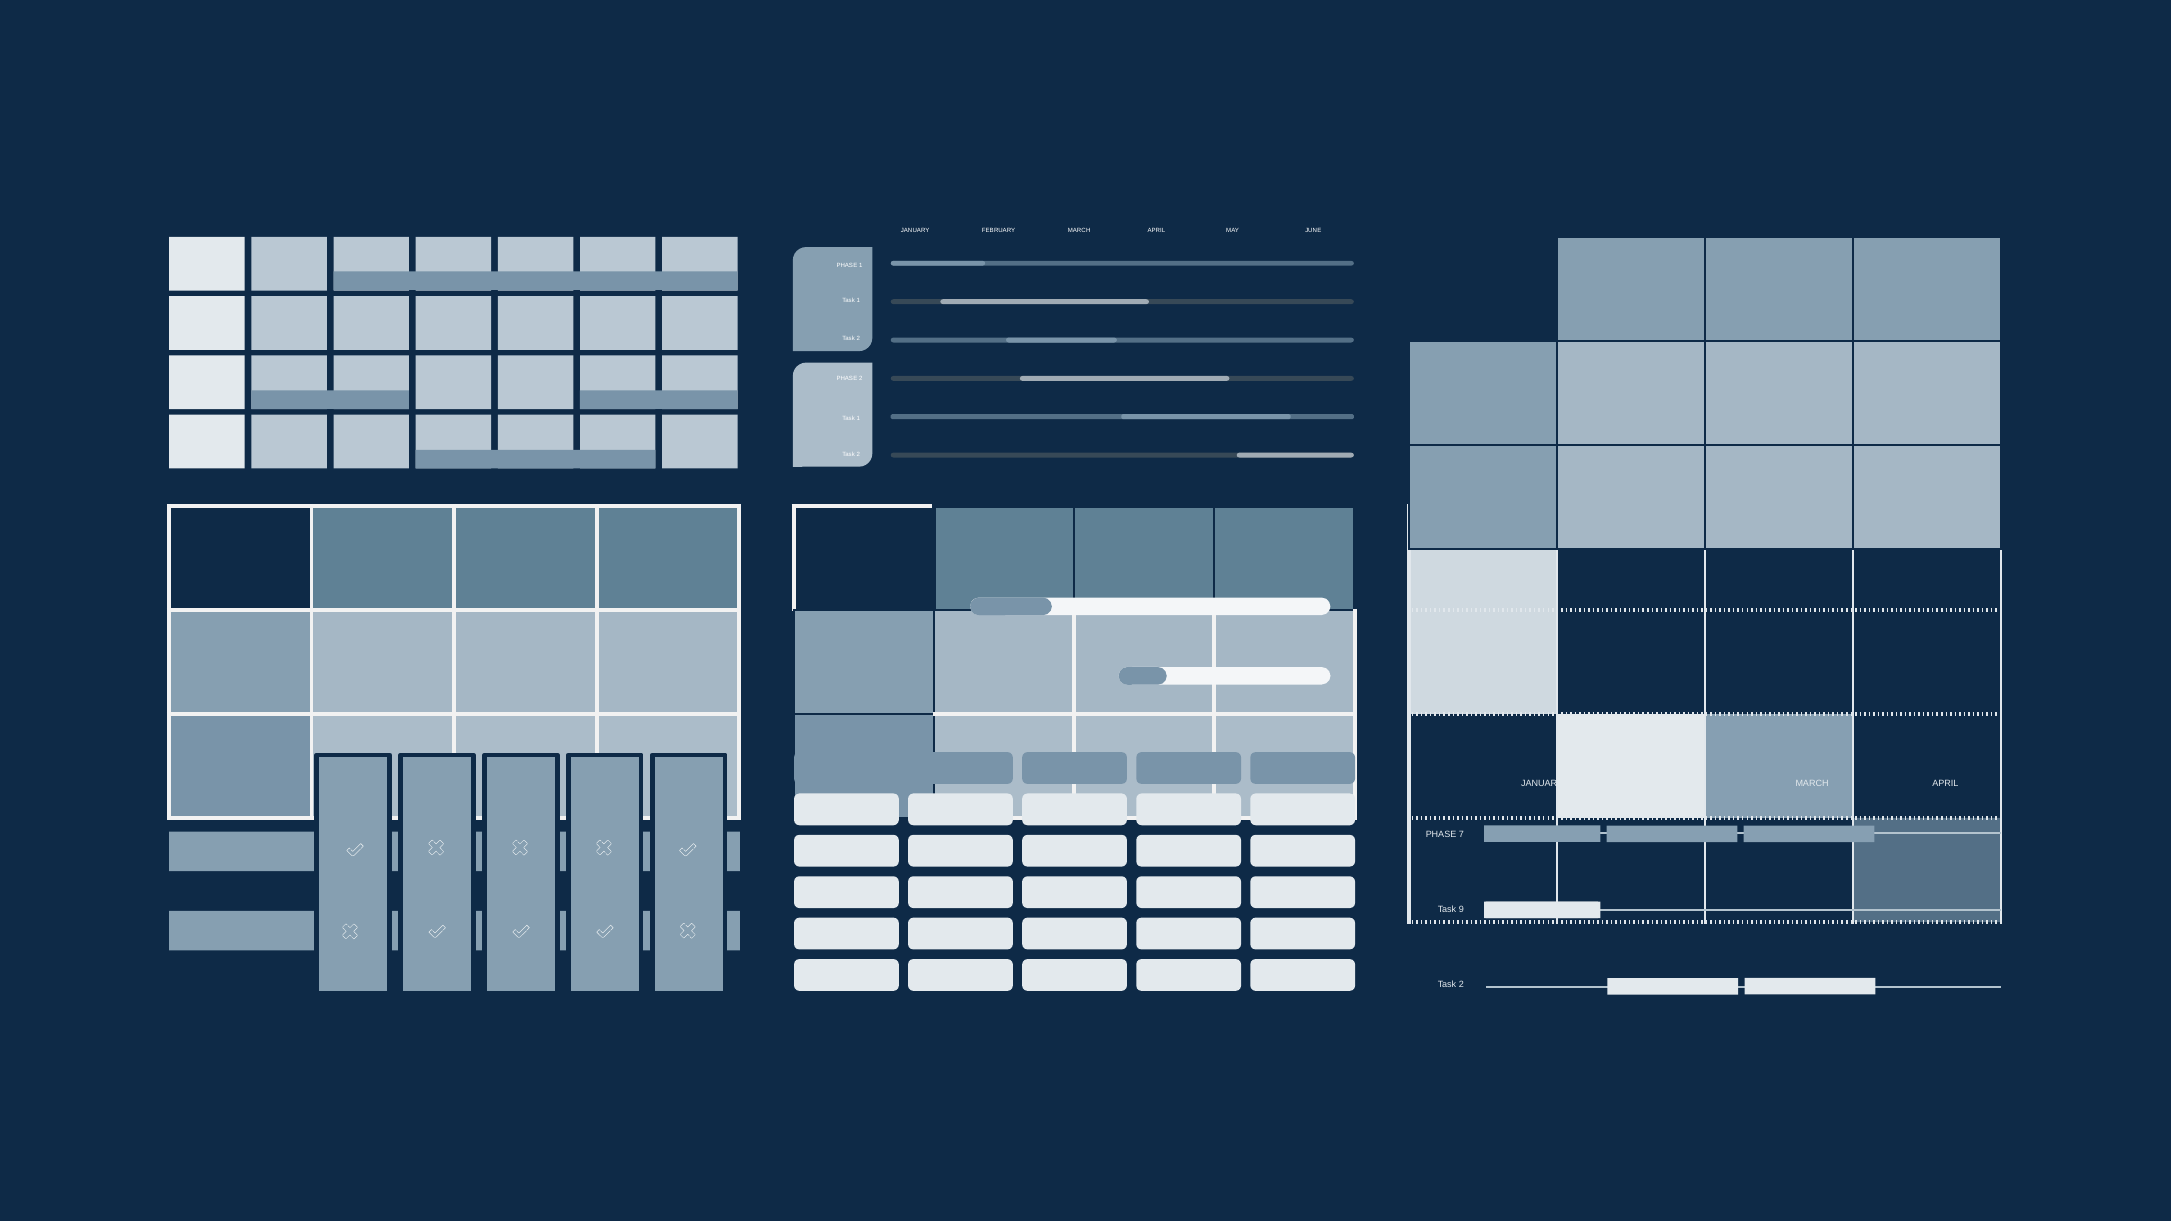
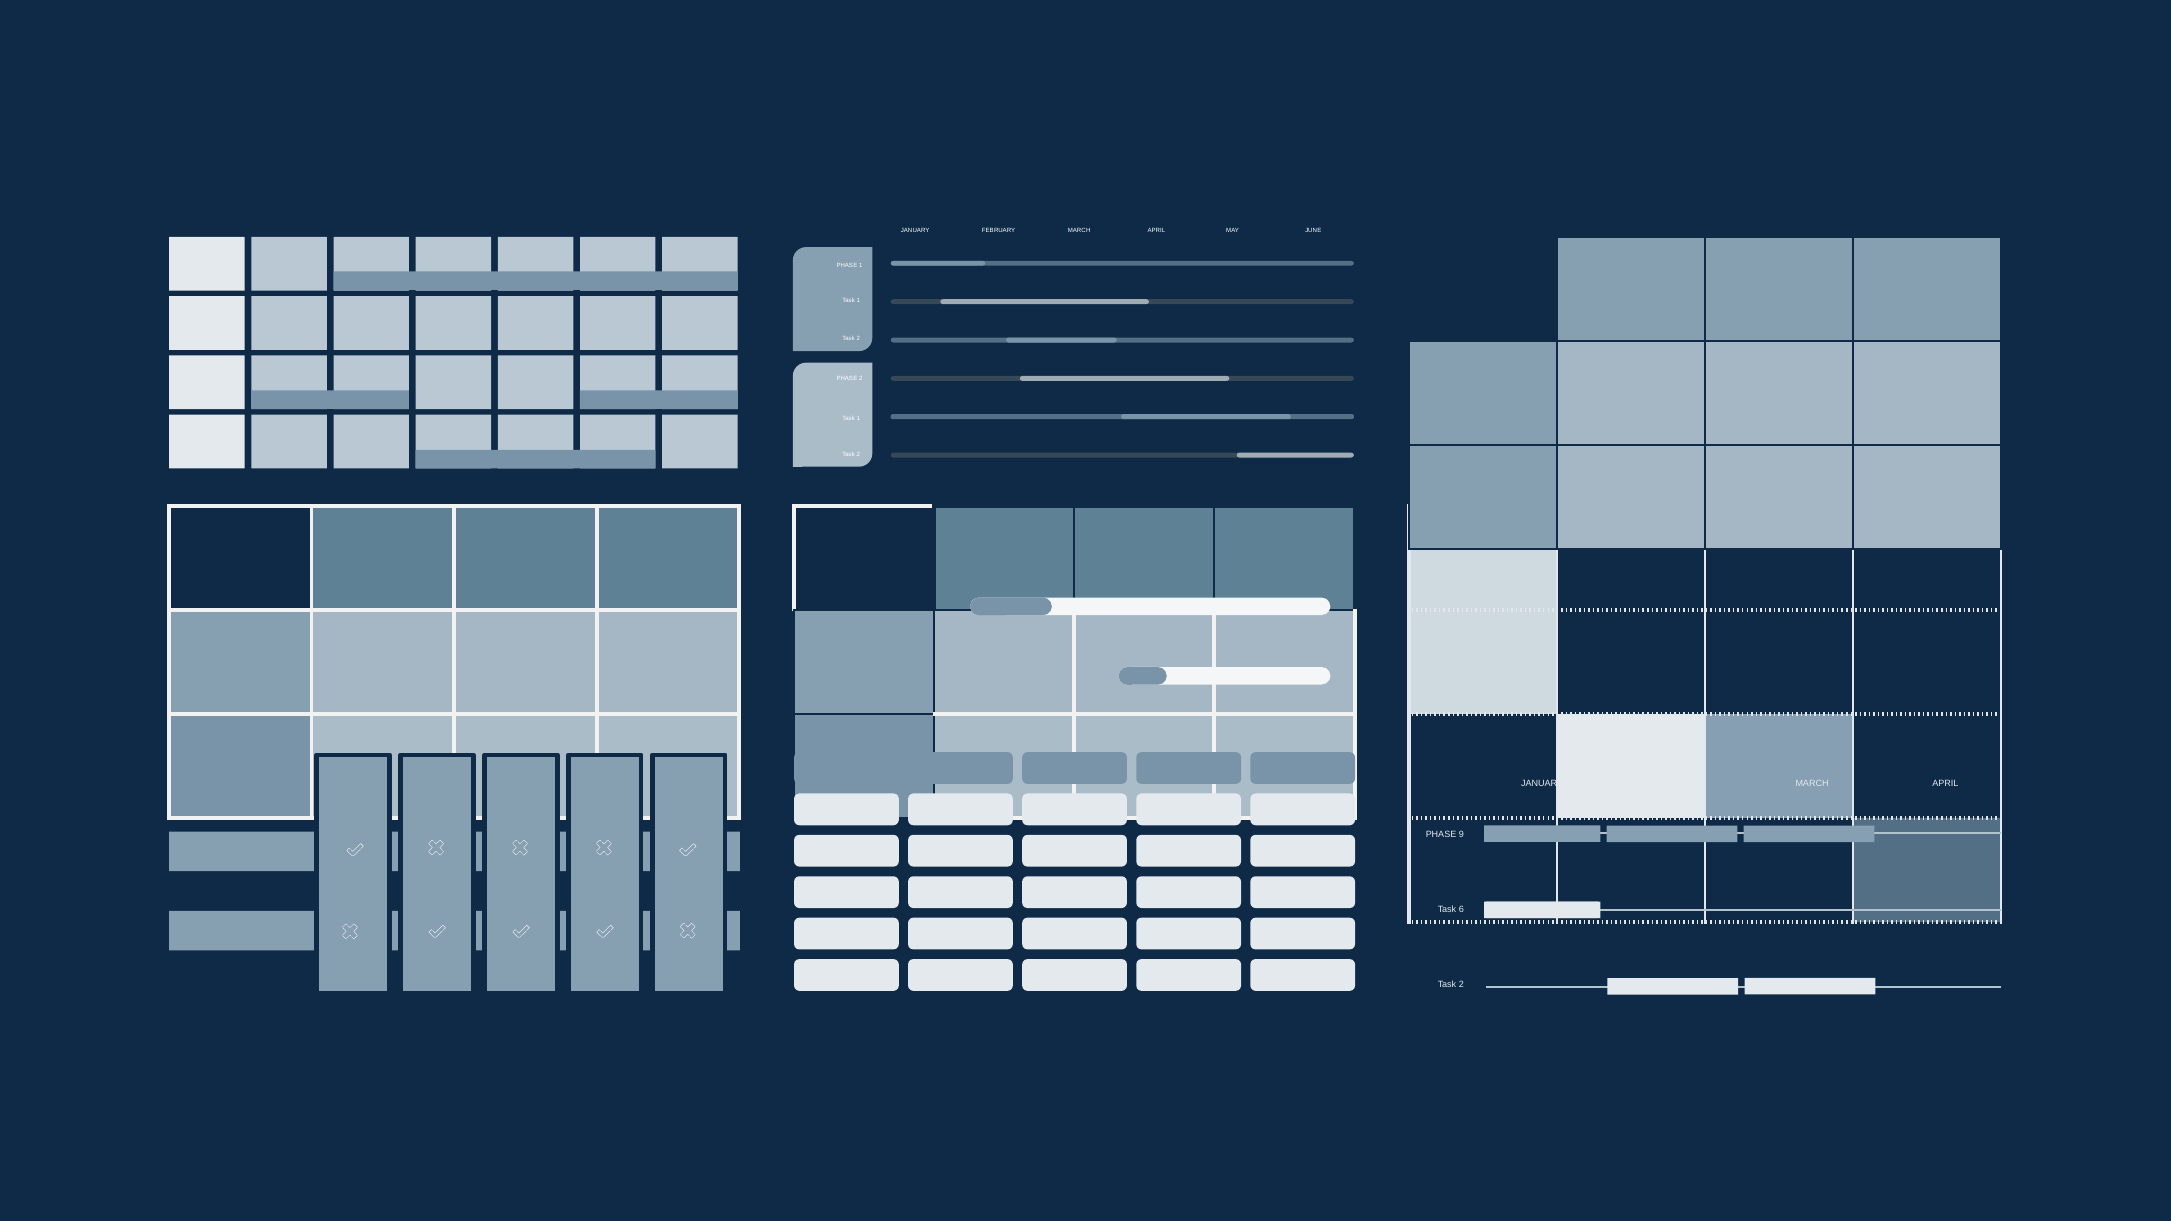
7: 7 -> 9 (1461, 834)
9: 9 -> 6 (1461, 909)
